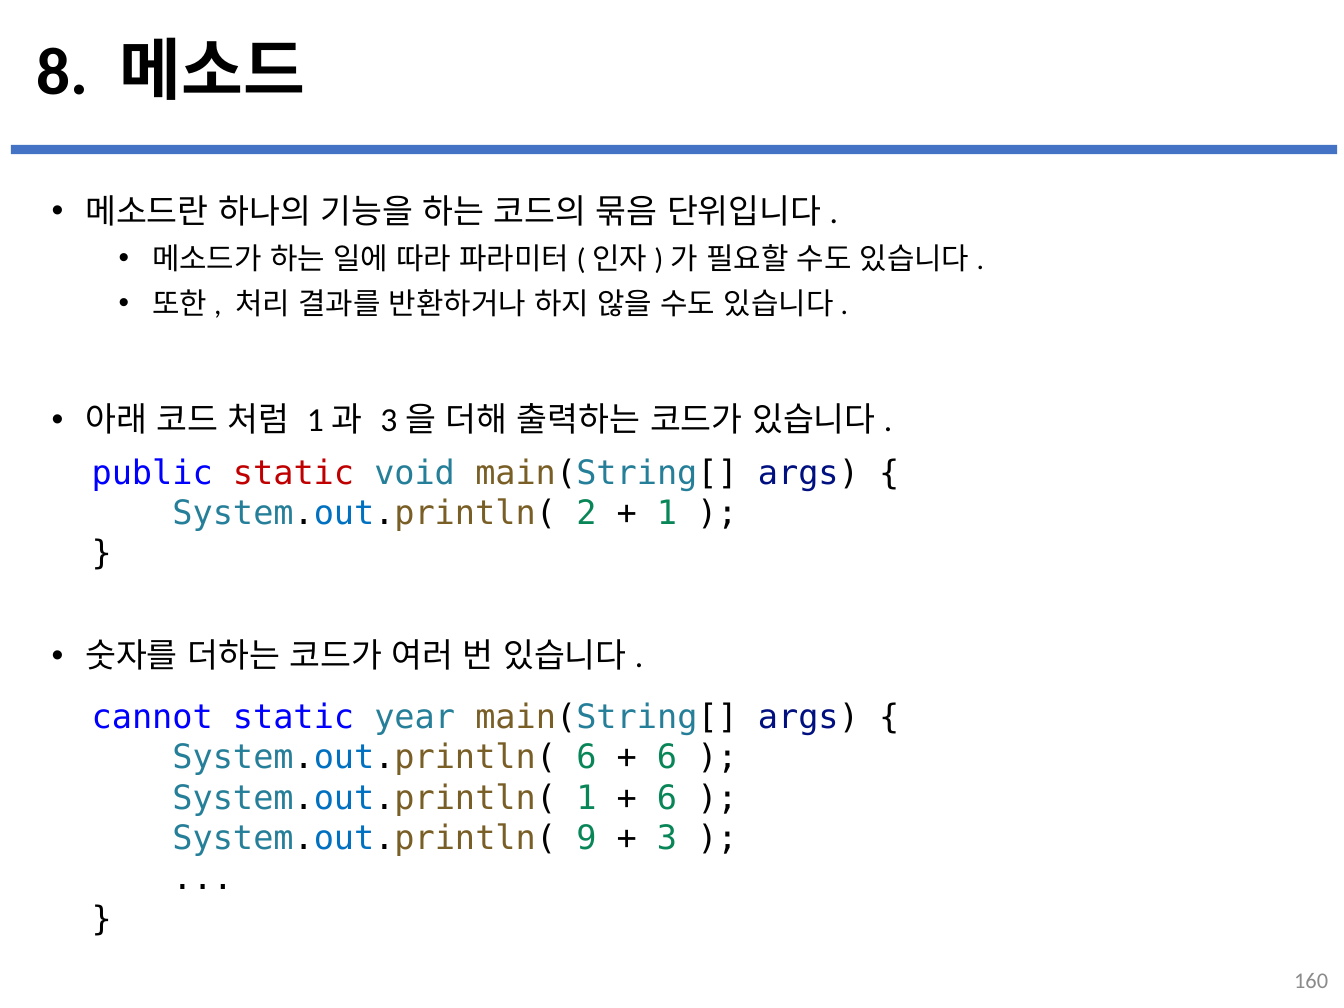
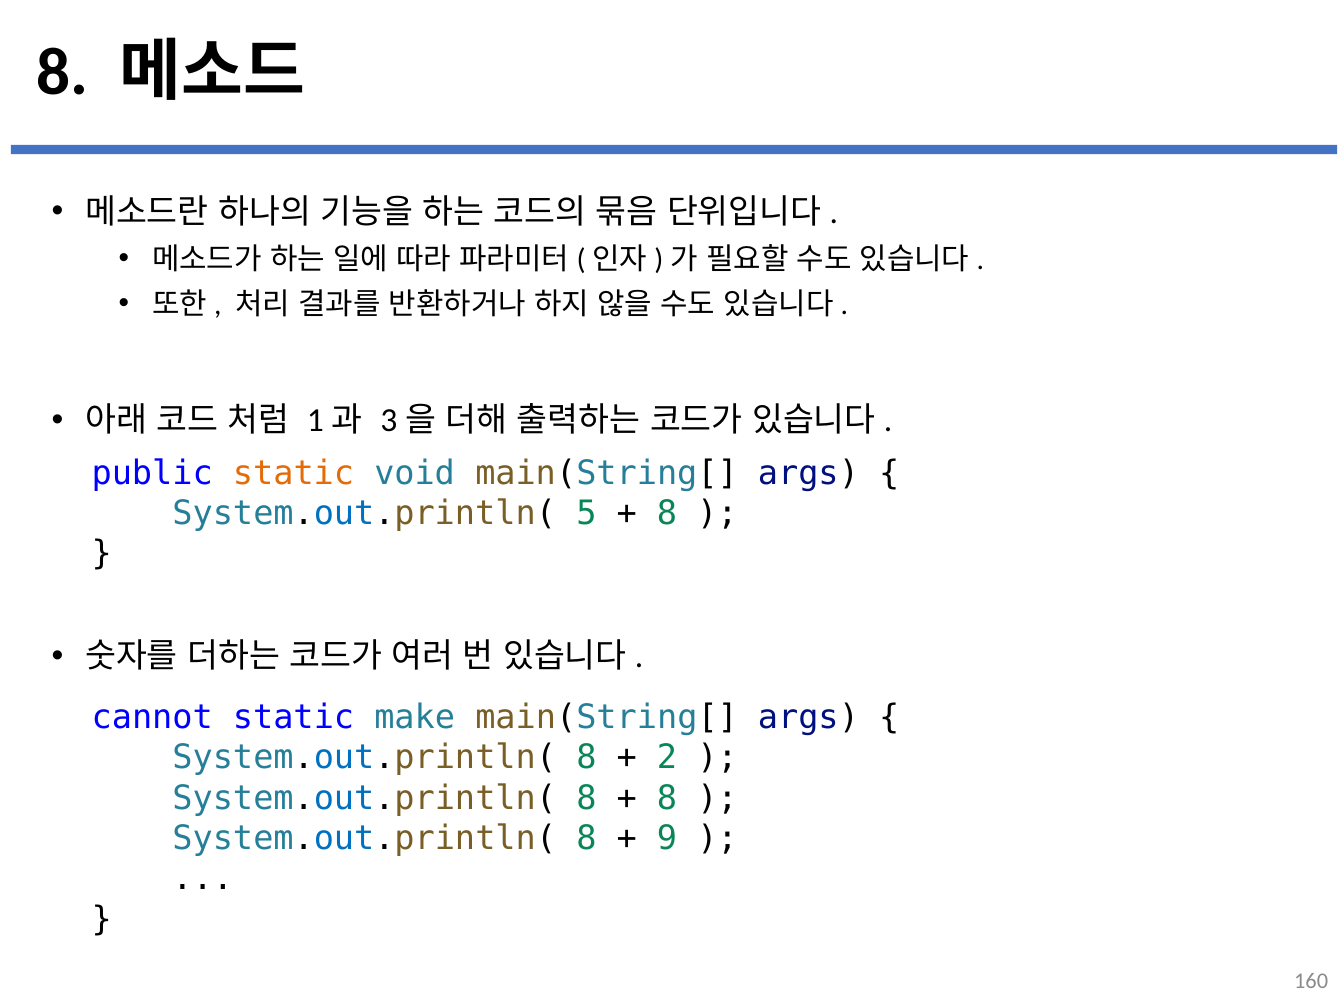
static colour: red -> orange (294, 473)
2: 2 -> 5 (586, 514)
1: 1 -> 8 (667, 514)
year: year -> make (415, 717)
6: 6 -> 8 (586, 758)
6: 6 -> 2 (667, 758)
1: 1 -> 8 (586, 798)
6: 6 -> 8 (667, 798)
9: 9 -> 8 (586, 838)
3: 3 -> 9 (667, 838)
